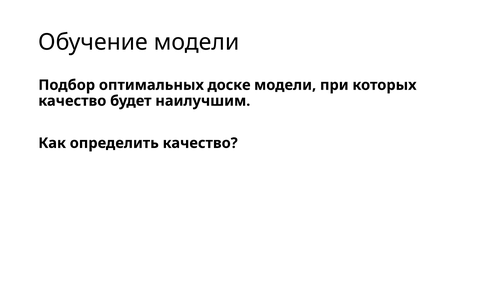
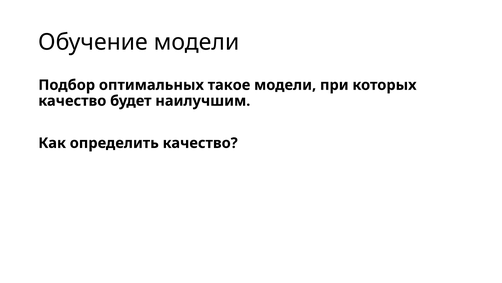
доске: доске -> такое (229, 85)
